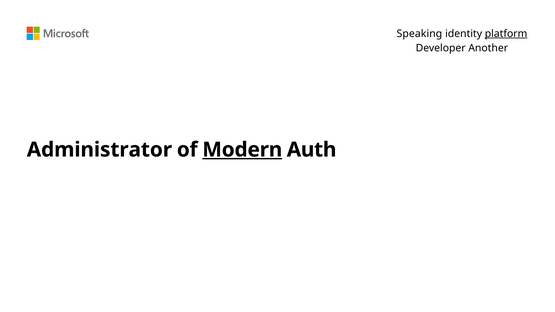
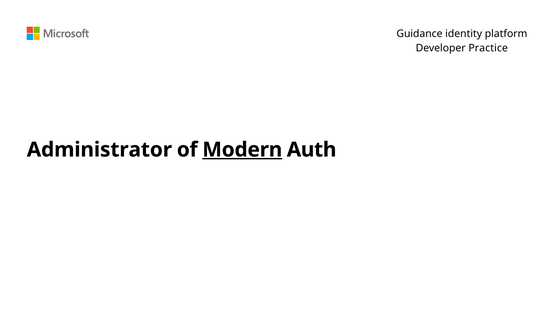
Speaking: Speaking -> Guidance (419, 34)
platform underline: present -> none (506, 34)
Another: Another -> Practice (488, 48)
